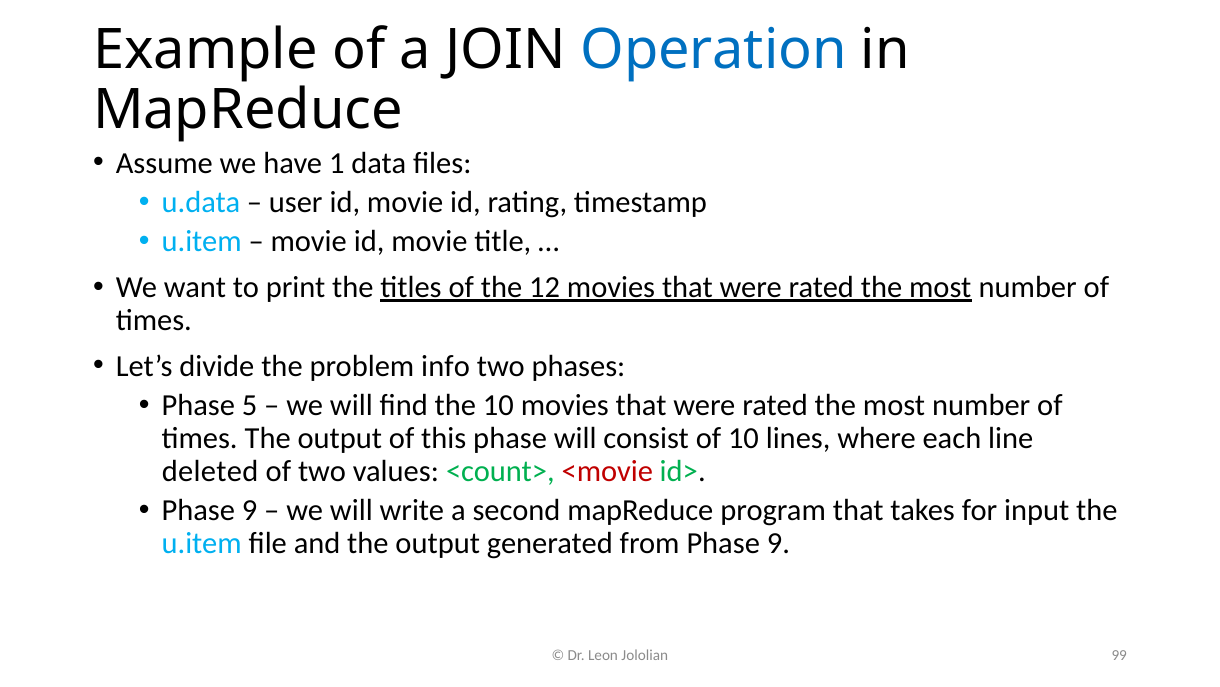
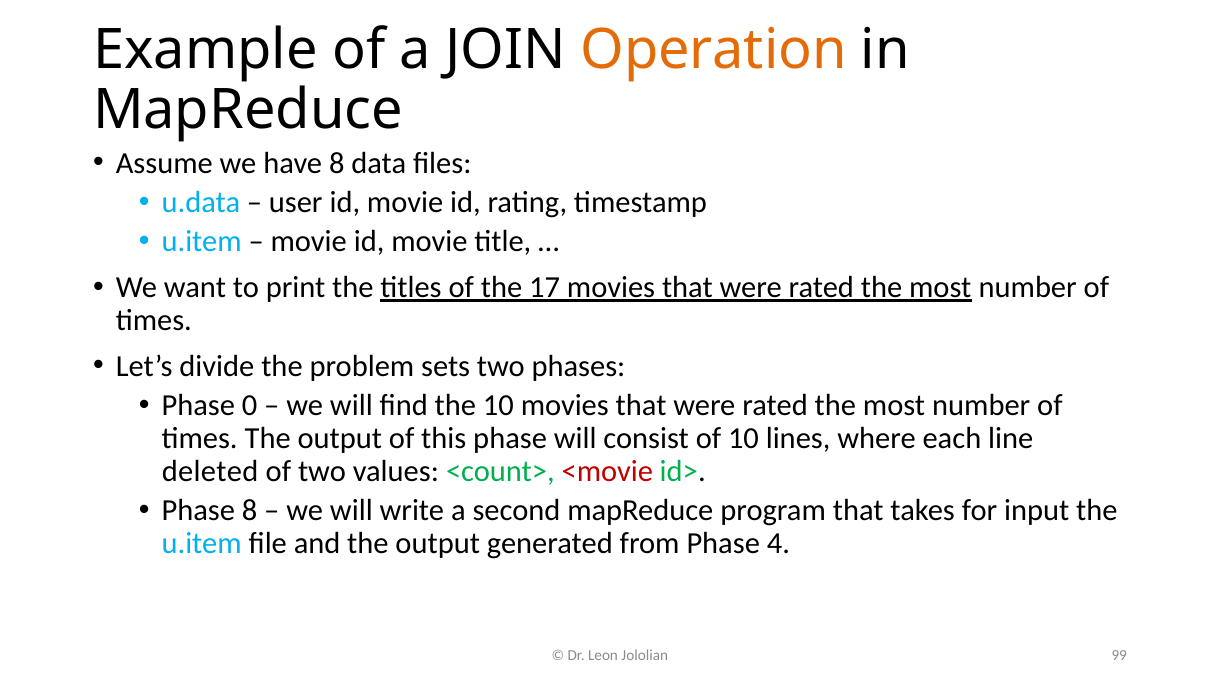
Operation colour: blue -> orange (714, 50)
have 1: 1 -> 8 (337, 163)
12: 12 -> 17 (545, 287)
info: info -> sets (446, 366)
5: 5 -> 0 (250, 405)
9: 9 -> 8 (250, 510)
from Phase 9: 9 -> 4 (778, 543)
